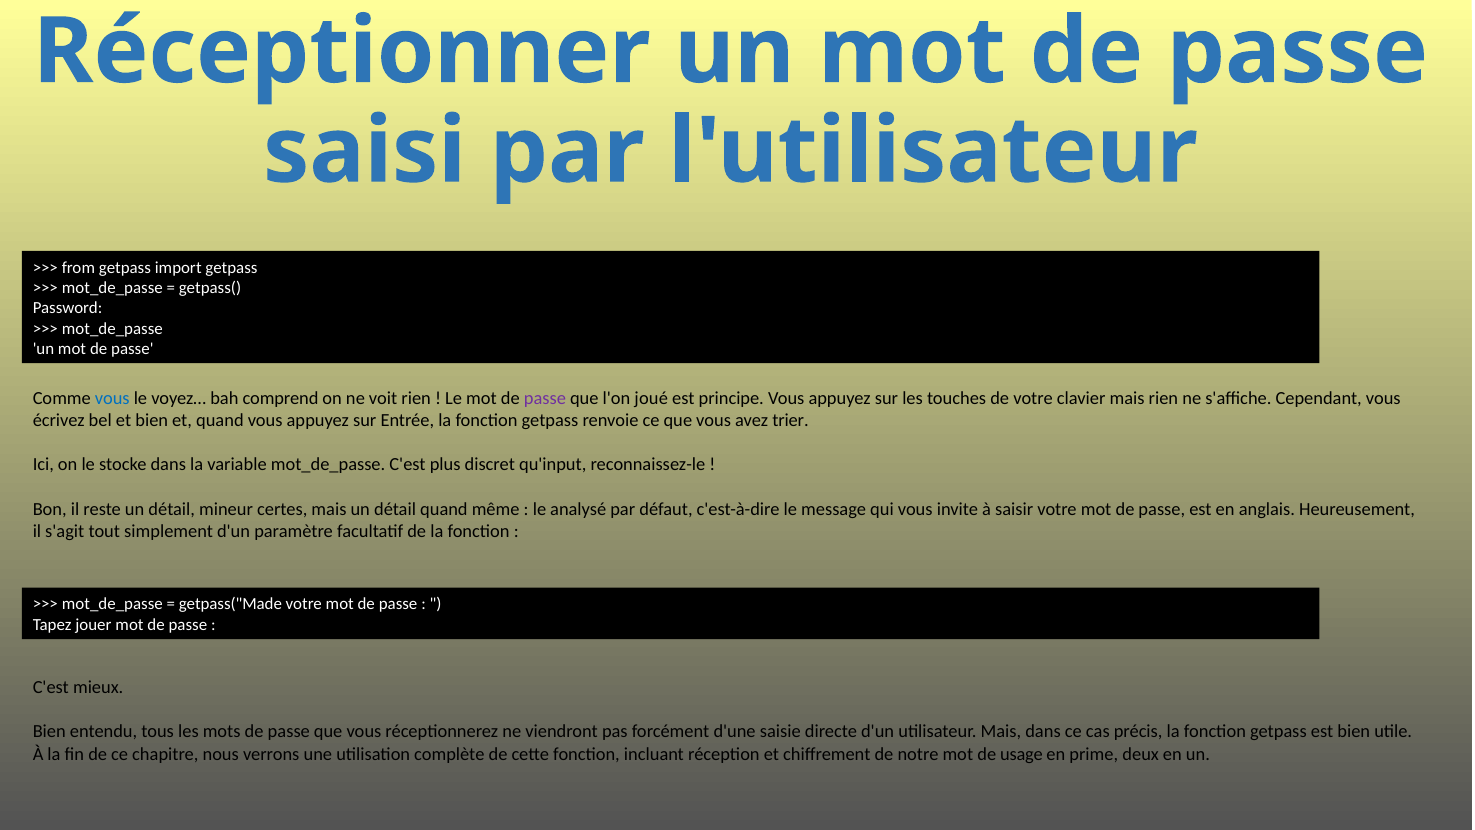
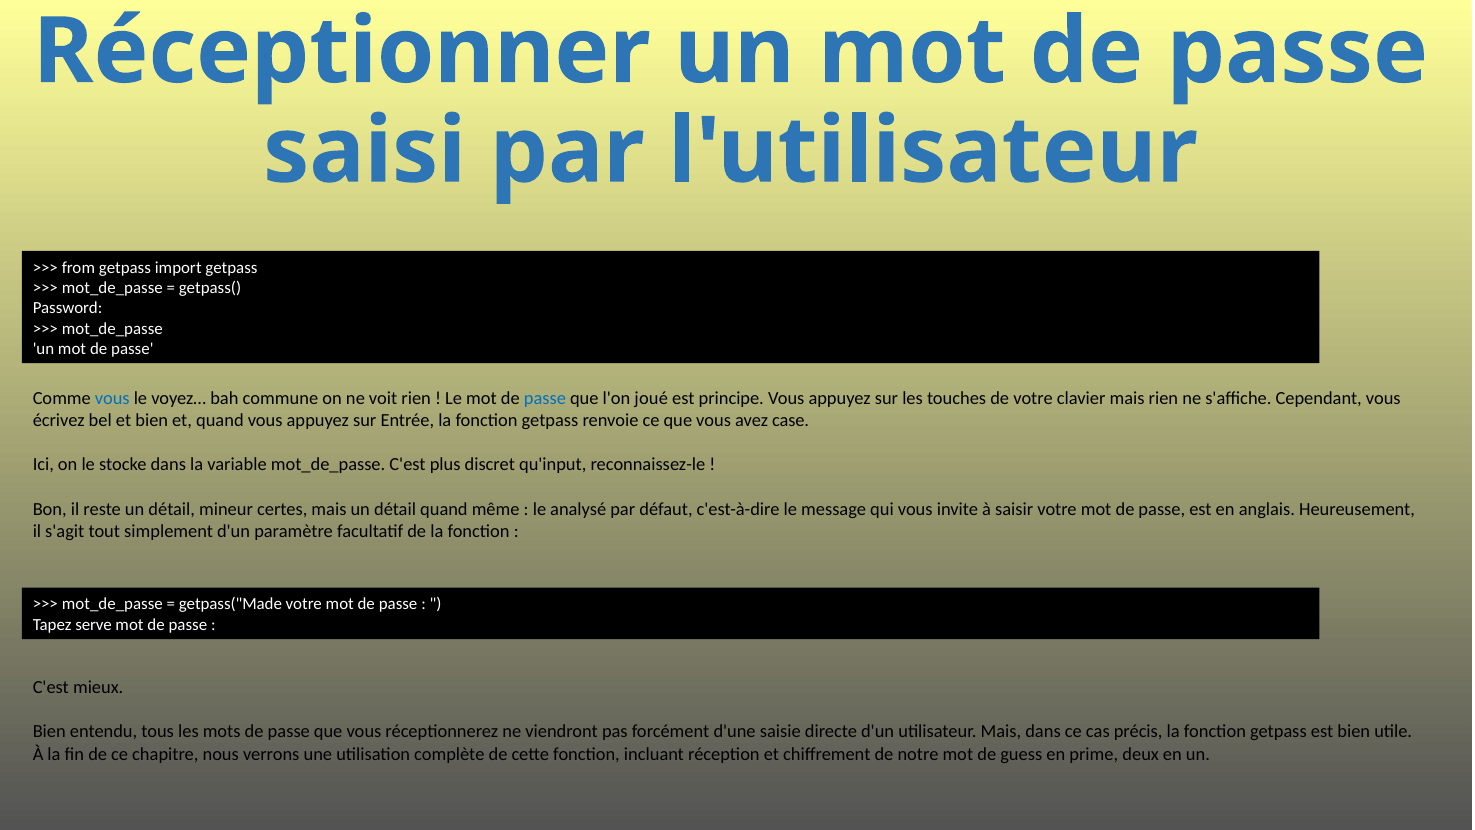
comprend: comprend -> commune (280, 398)
passe colour: purple -> blue (545, 398)
trier: trier -> case (790, 420)
jouer: jouer -> serve (94, 624)
usage: usage -> guess (1021, 754)
